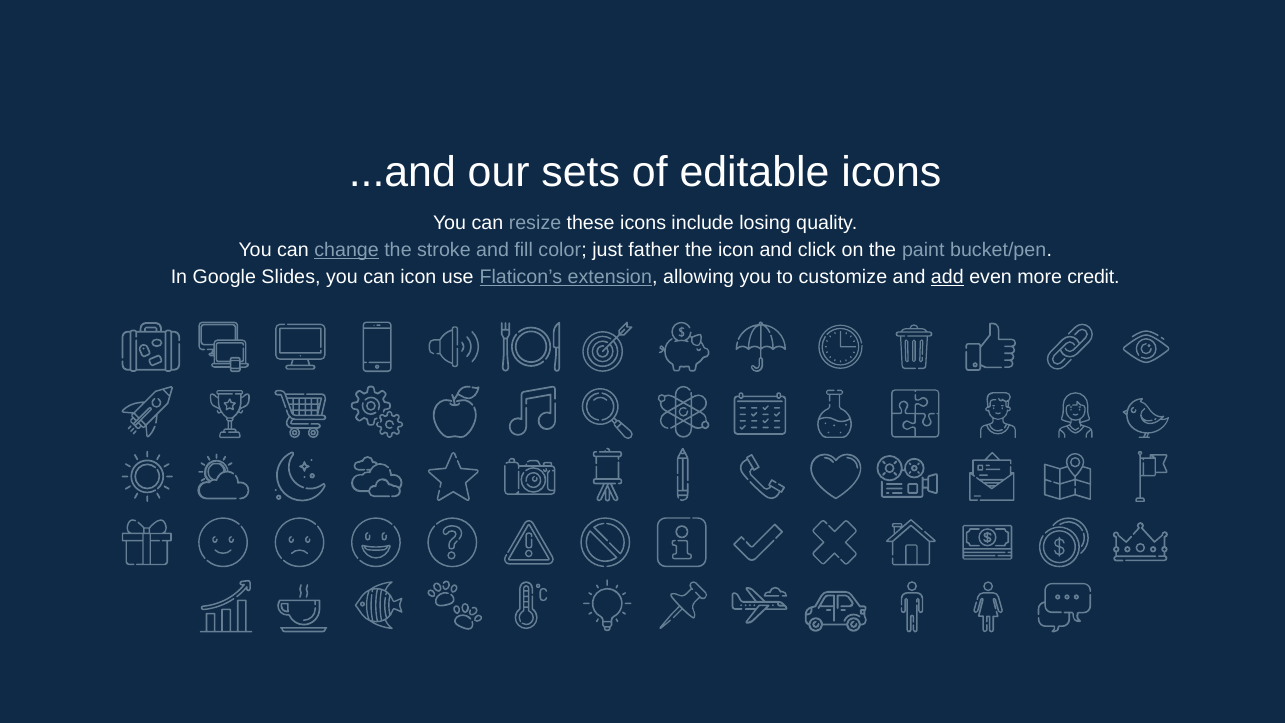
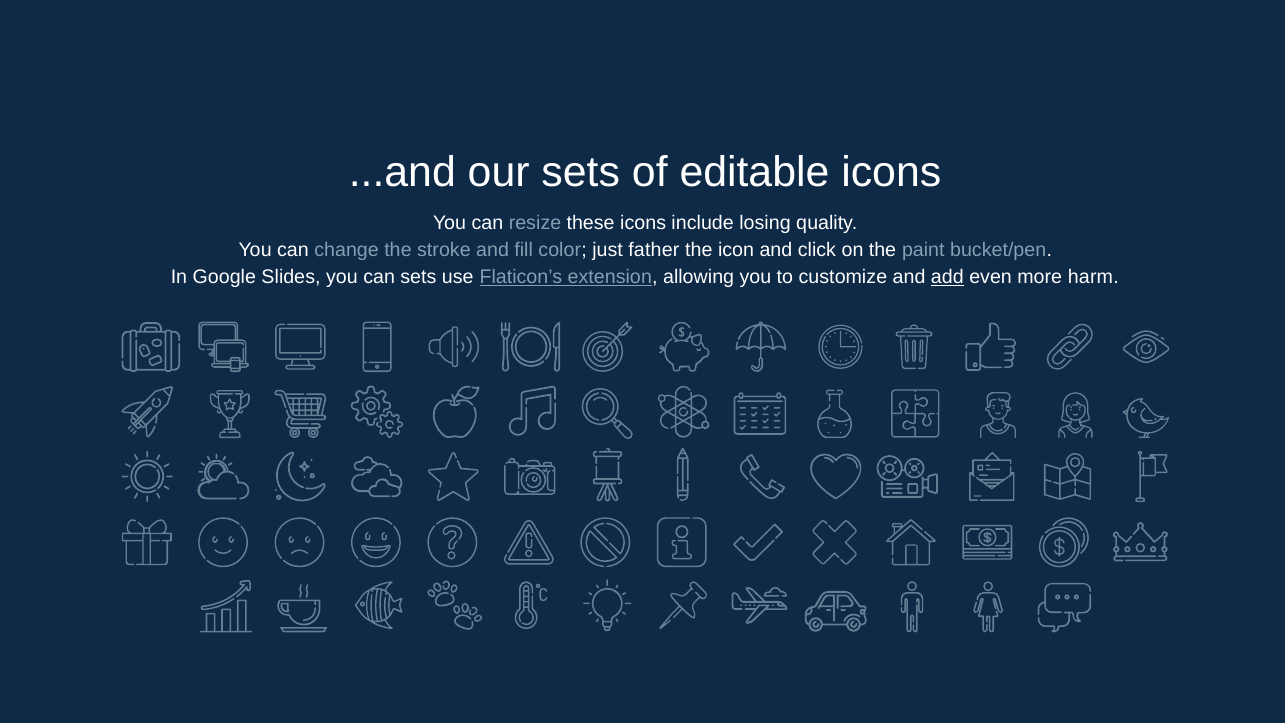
change underline: present -> none (347, 250)
can icon: icon -> sets (418, 277)
credit: credit -> harm (1093, 277)
